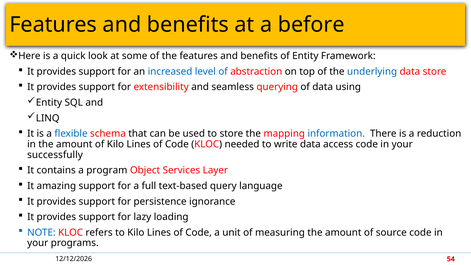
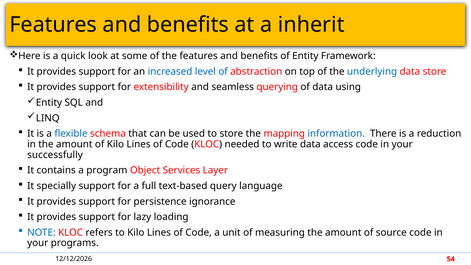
before: before -> inherit (311, 25)
amazing: amazing -> specially (56, 186)
